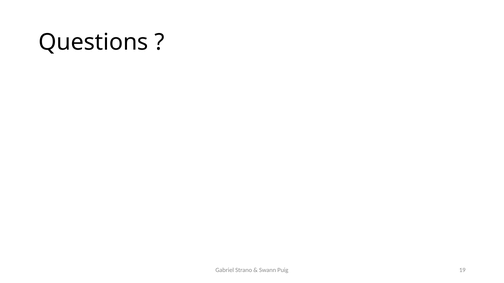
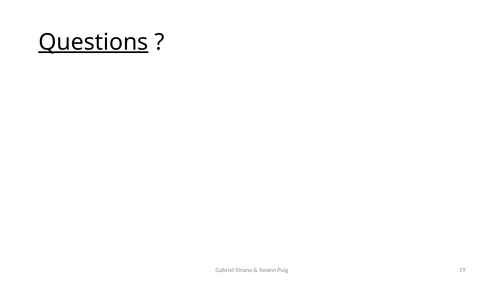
Questions underline: none -> present (93, 42)
